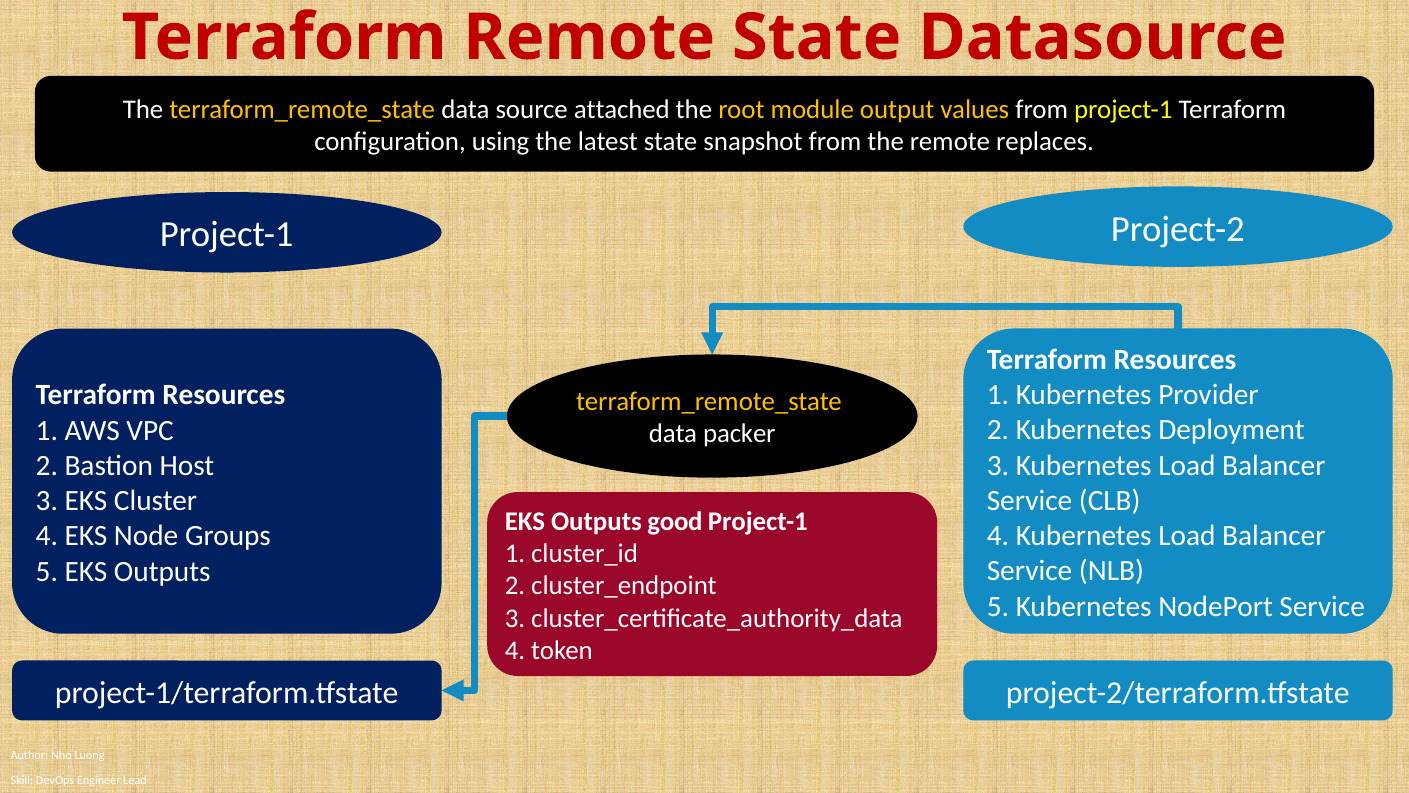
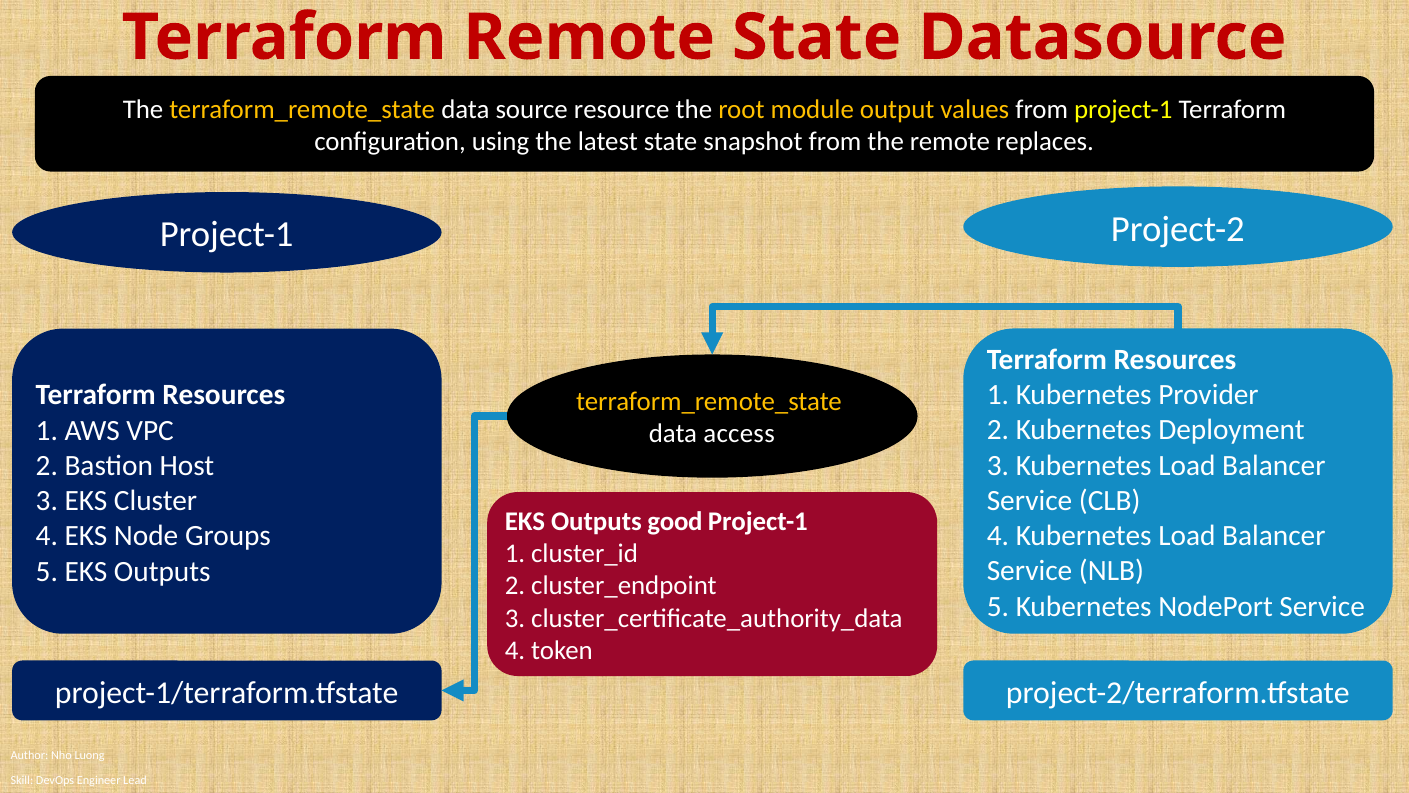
attached: attached -> resource (622, 109)
packer: packer -> access (739, 434)
